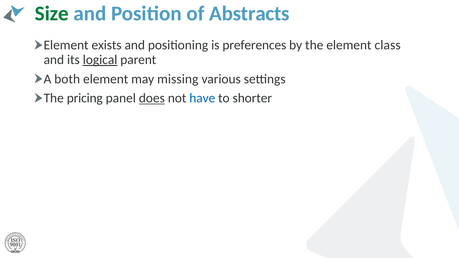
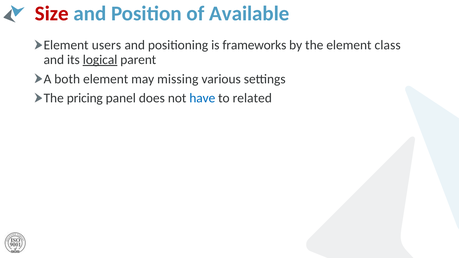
Size colour: green -> red (52, 13)
Abstracts: Abstracts -> Available (249, 13)
exists: exists -> users (106, 45)
preferences: preferences -> frameworks (254, 45)
does underline: present -> none (152, 98)
shorter: shorter -> related (252, 98)
